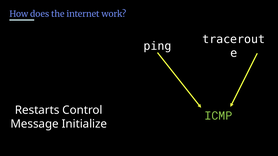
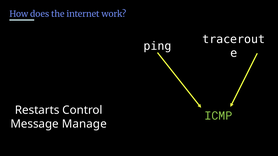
Initialize: Initialize -> Manage (84, 124)
